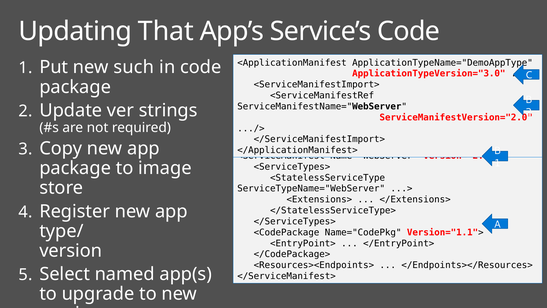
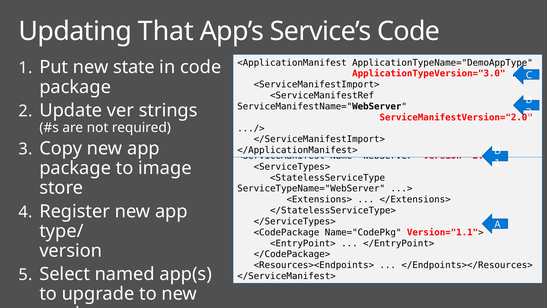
such: such -> state (134, 67)
